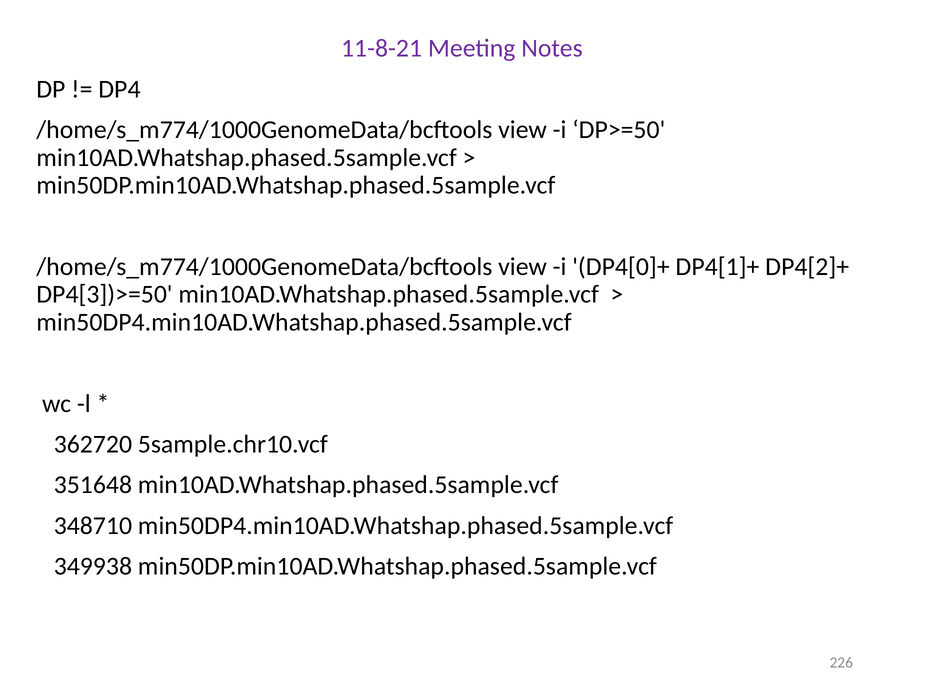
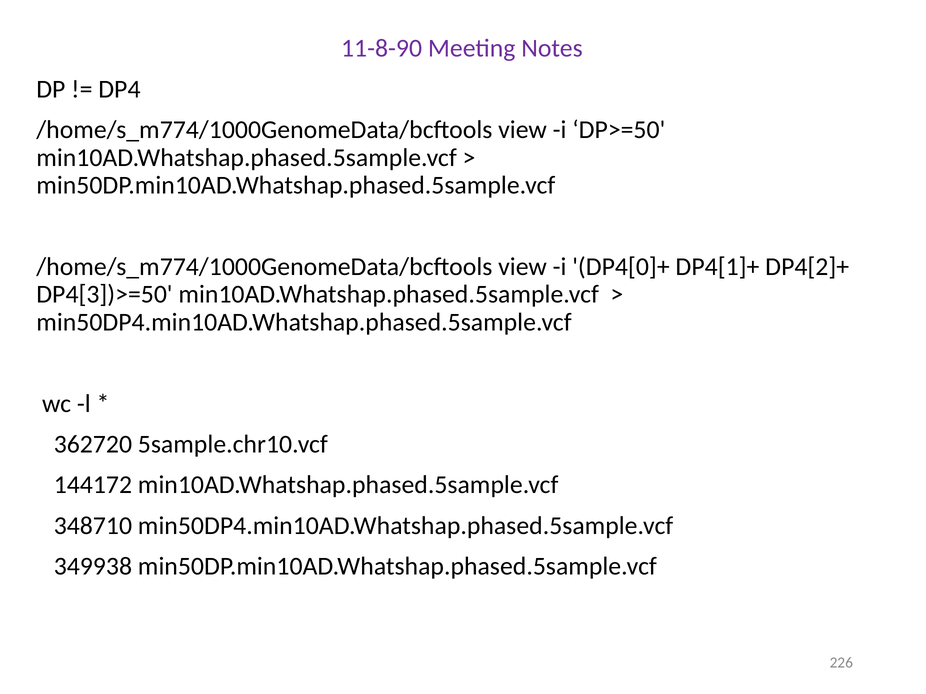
11-8-21: 11-8-21 -> 11-8-90 (382, 48)
351648: 351648 -> 144172 (93, 485)
